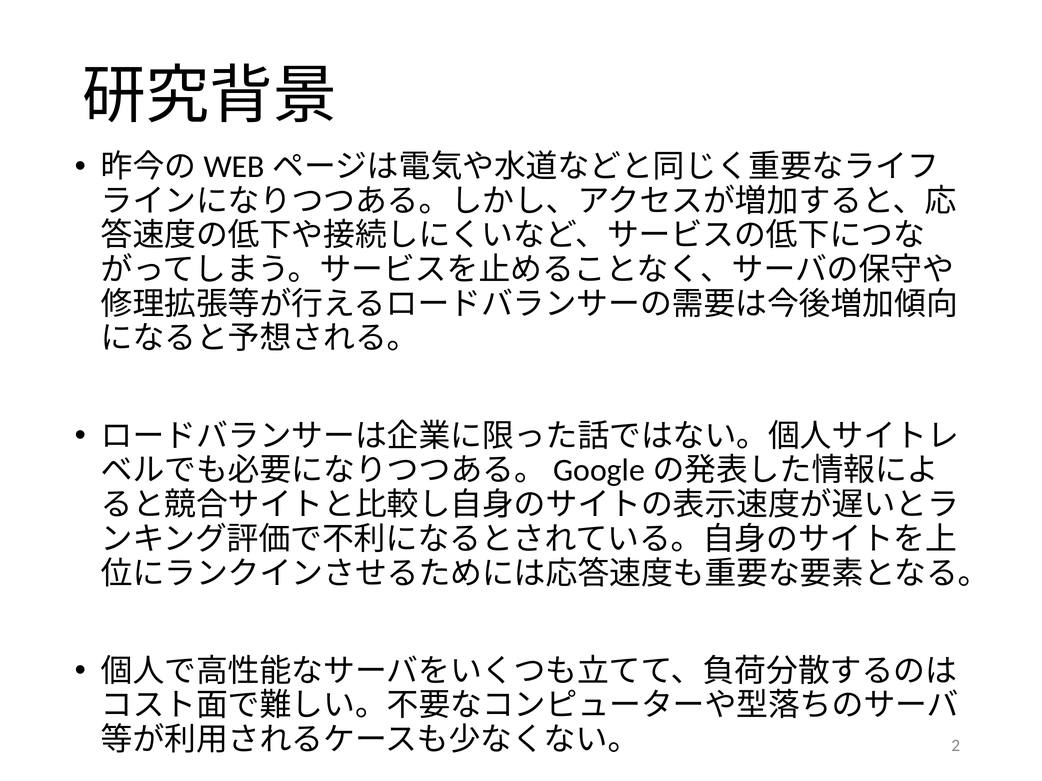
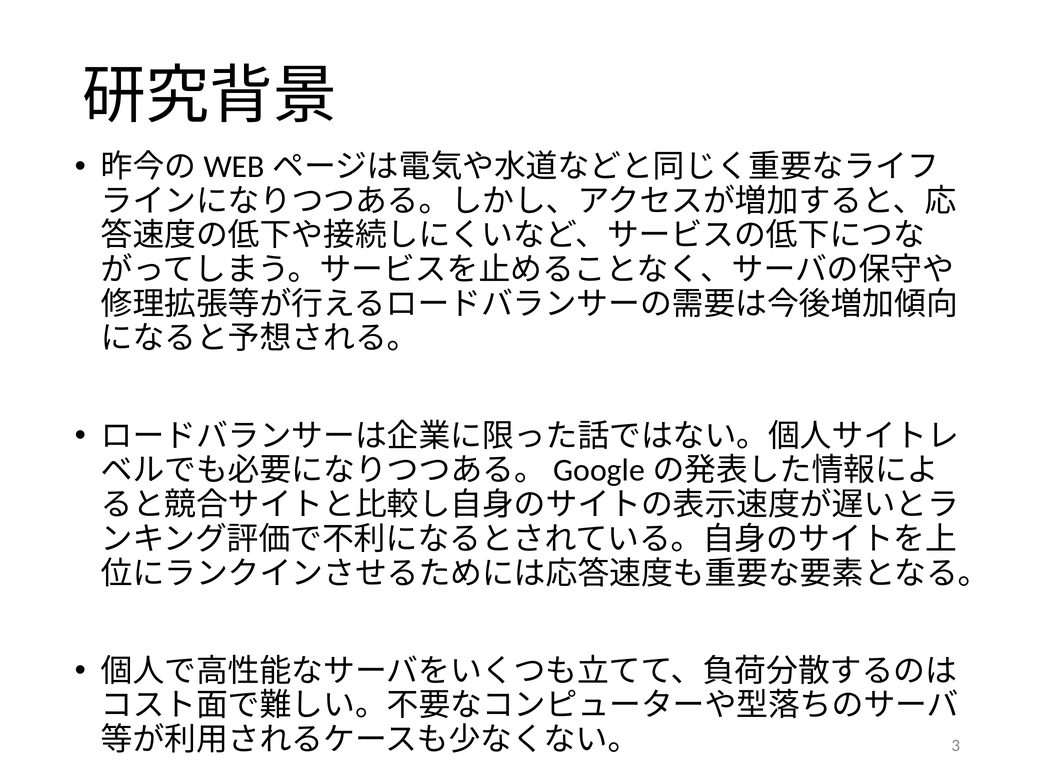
2: 2 -> 3 (956, 746)
